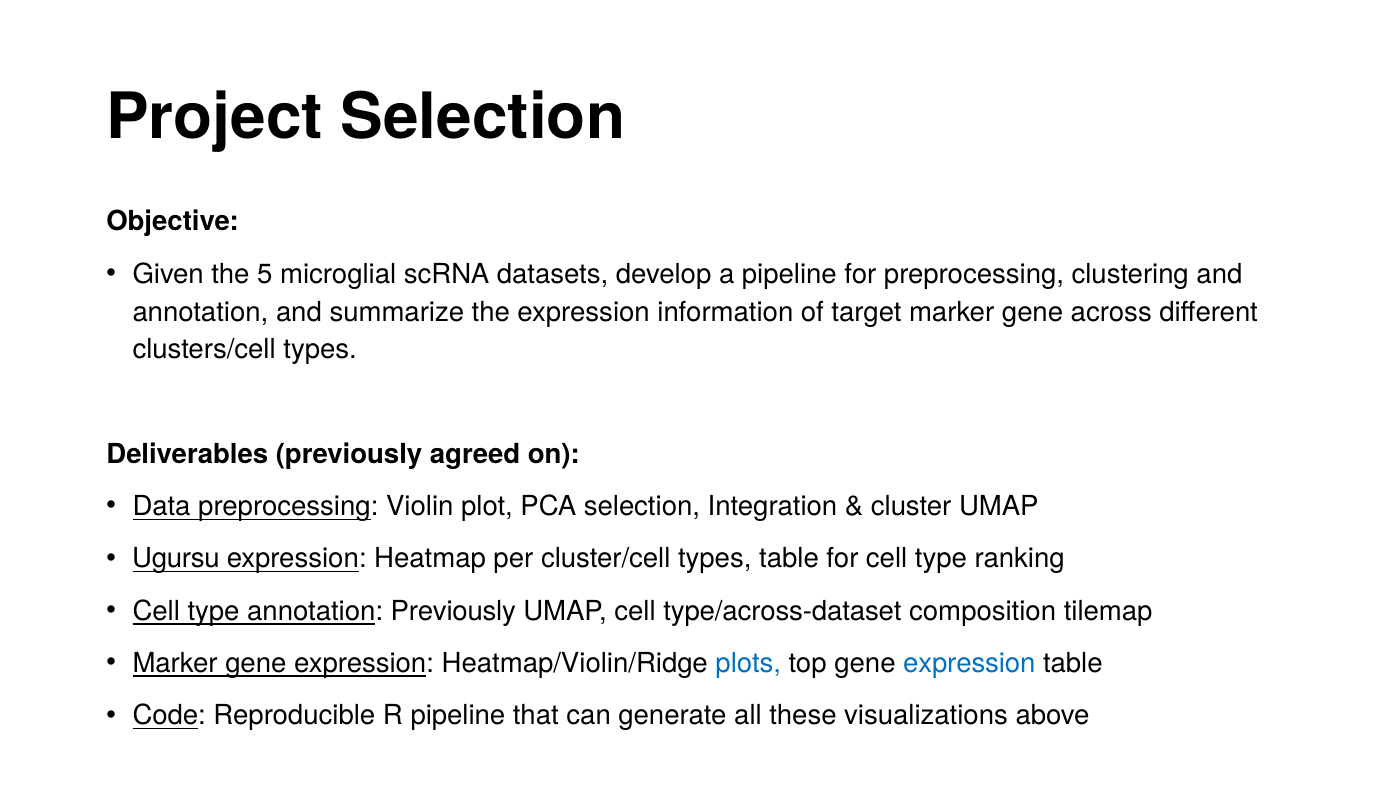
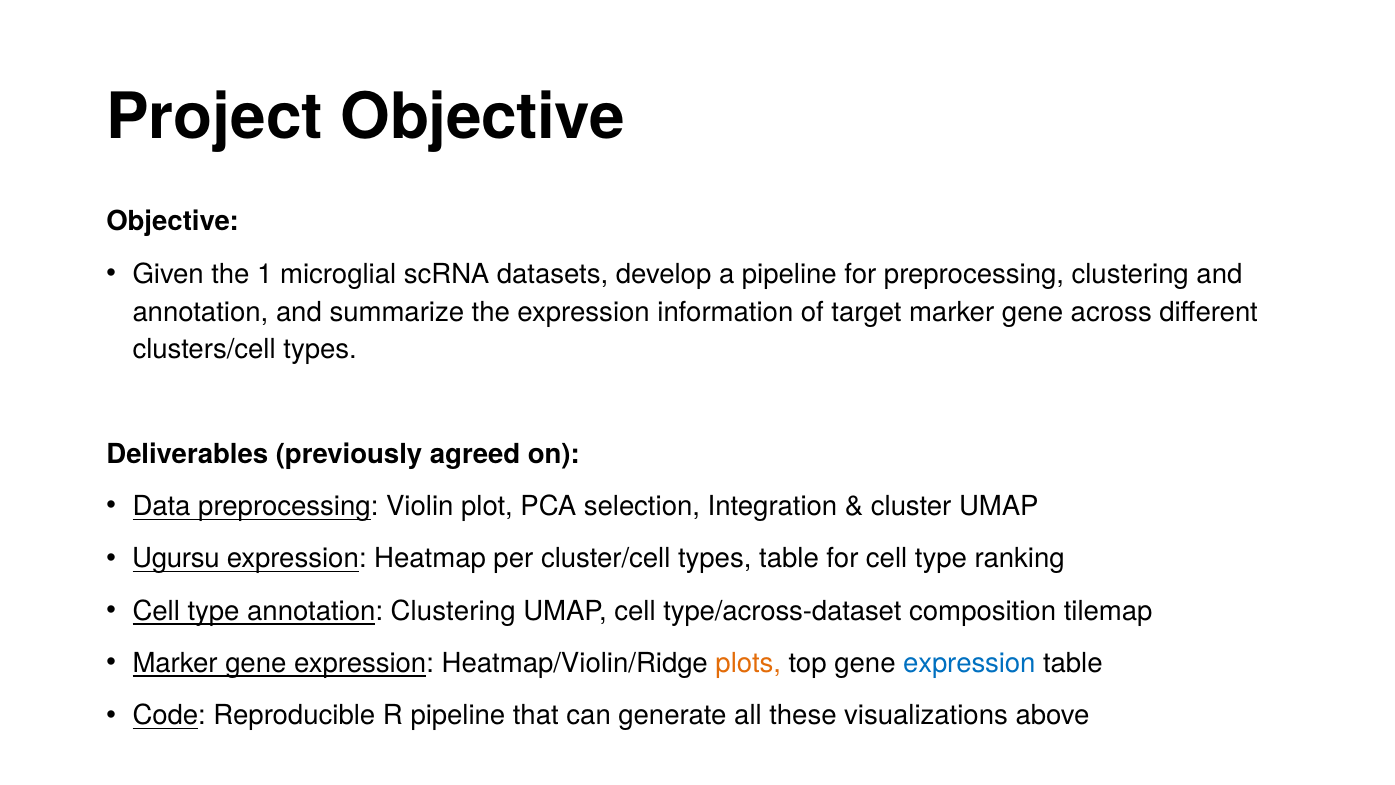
Project Selection: Selection -> Objective (483, 117)
5: 5 -> 1 (265, 274)
annotation Previously: Previously -> Clustering (453, 611)
plots colour: blue -> orange (748, 663)
